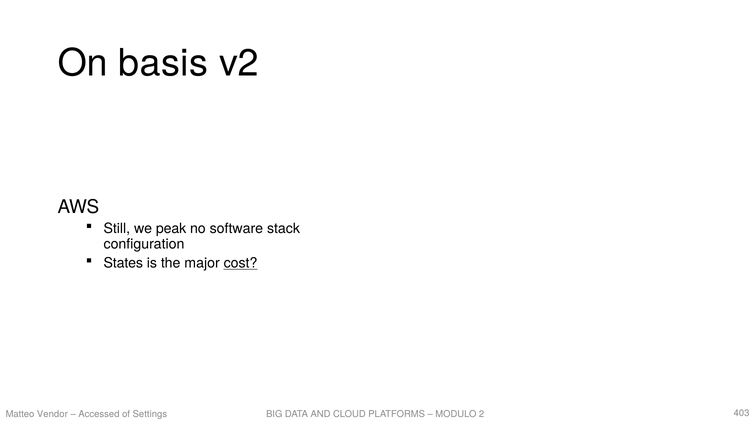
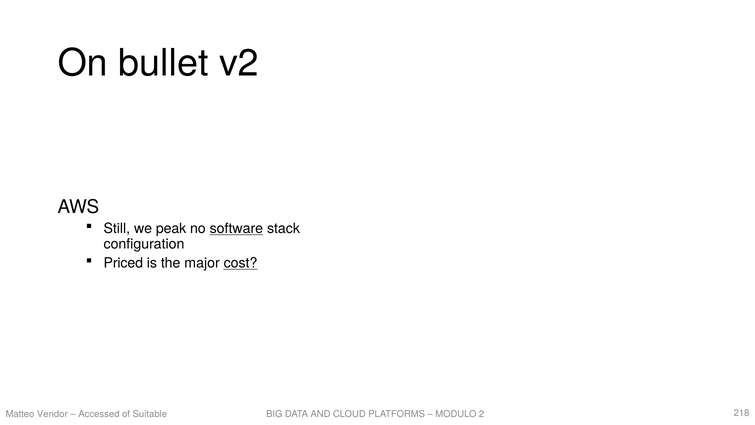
basis: basis -> bullet (163, 63)
software underline: none -> present (236, 228)
States: States -> Priced (123, 263)
Settings: Settings -> Suitable (150, 414)
403: 403 -> 218 (742, 413)
